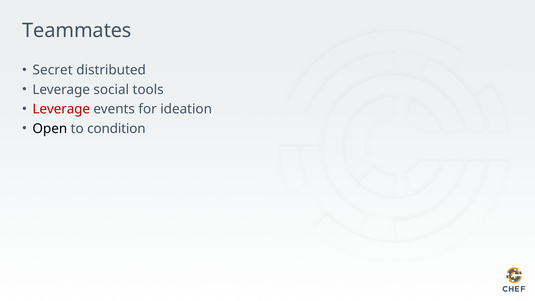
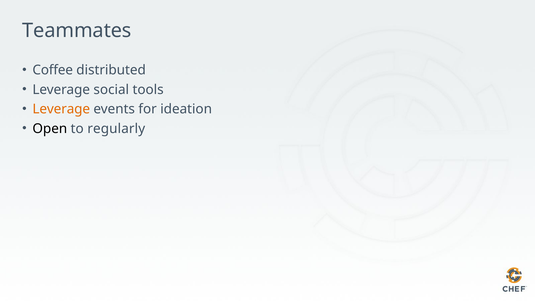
Secret: Secret -> Coffee (53, 70)
Leverage colour: red -> orange (61, 109)
condition: condition -> regularly (116, 129)
